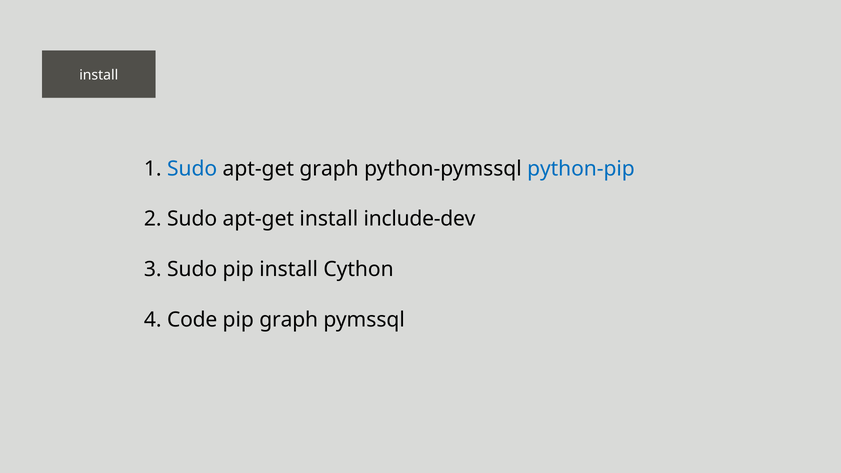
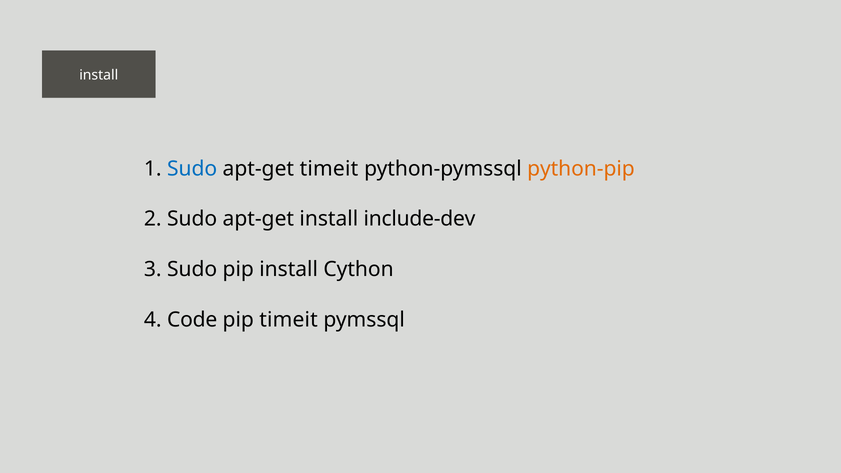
apt-get graph: graph -> timeit (329, 169)
python-pip colour: blue -> orange (581, 169)
pip graph: graph -> timeit (289, 320)
